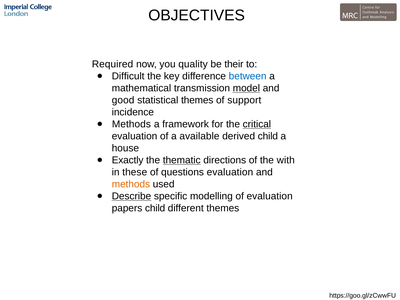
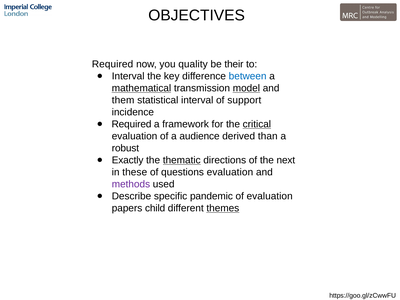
Difficult: Difficult -> Interval (128, 76)
mathematical underline: none -> present (141, 88)
good: good -> them (123, 100)
statistical themes: themes -> interval (197, 100)
Methods: Methods -> Required (132, 124)
available: available -> audience (200, 136)
derived child: child -> than (268, 136)
house: house -> robust (125, 148)
with: with -> next (286, 160)
methods colour: orange -> purple (131, 184)
Describe underline: present -> none (131, 196)
modelling: modelling -> pandemic (211, 196)
themes underline: none -> present (223, 208)
